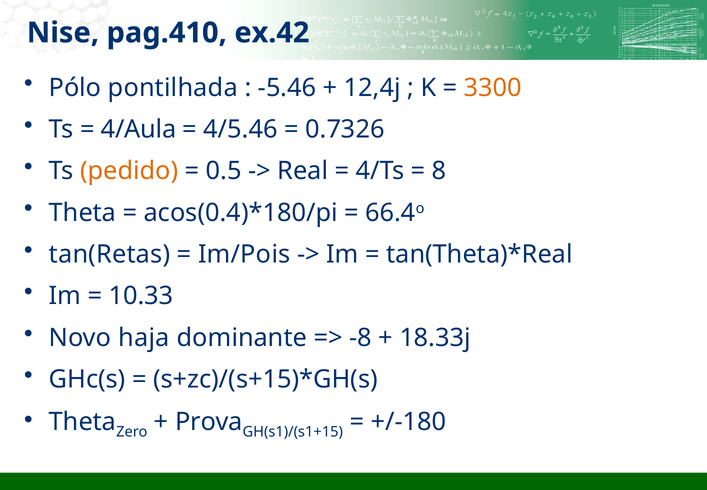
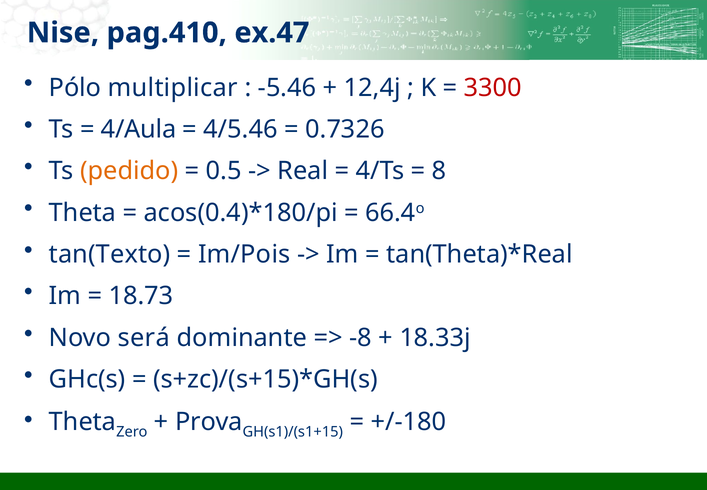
ex.42: ex.42 -> ex.47 (272, 33)
pontilhada: pontilhada -> multiplicar (173, 88)
3300 colour: orange -> red (493, 88)
tan(Retas: tan(Retas -> tan(Texto (110, 254)
10.33: 10.33 -> 18.73 (141, 296)
haja: haja -> será (144, 337)
